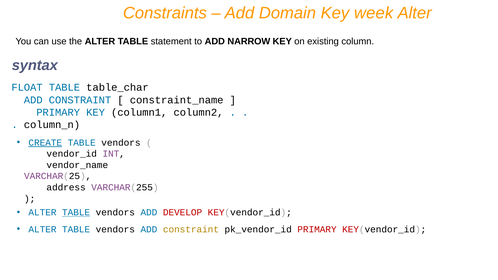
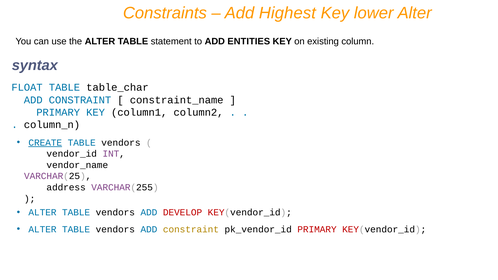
Domain: Domain -> Highest (287, 13)
week: week -> lower (374, 13)
NARROW: NARROW -> ENTITIES (249, 41)
TABLE underline: present -> none (76, 213)
